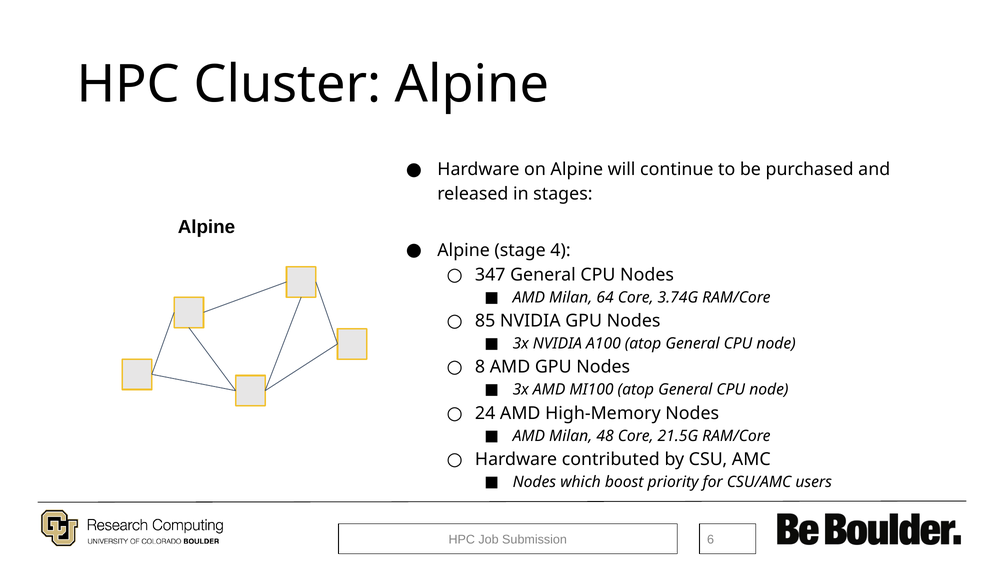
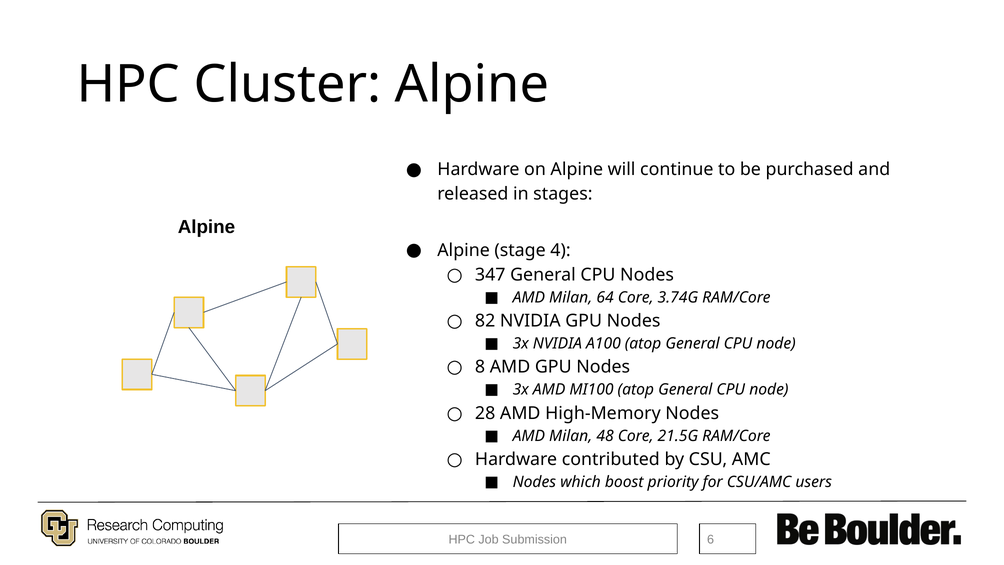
85: 85 -> 82 (485, 321)
24: 24 -> 28 (485, 413)
